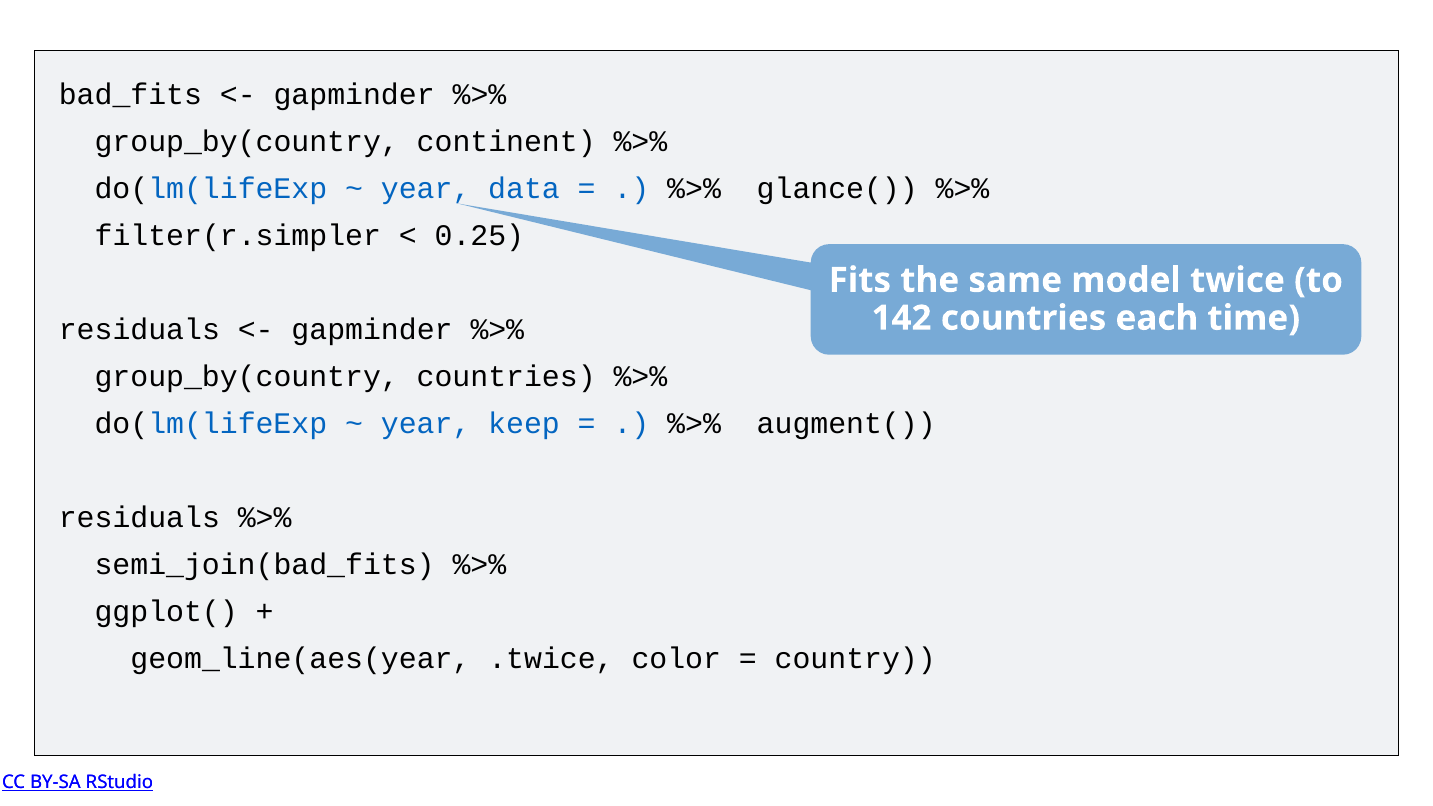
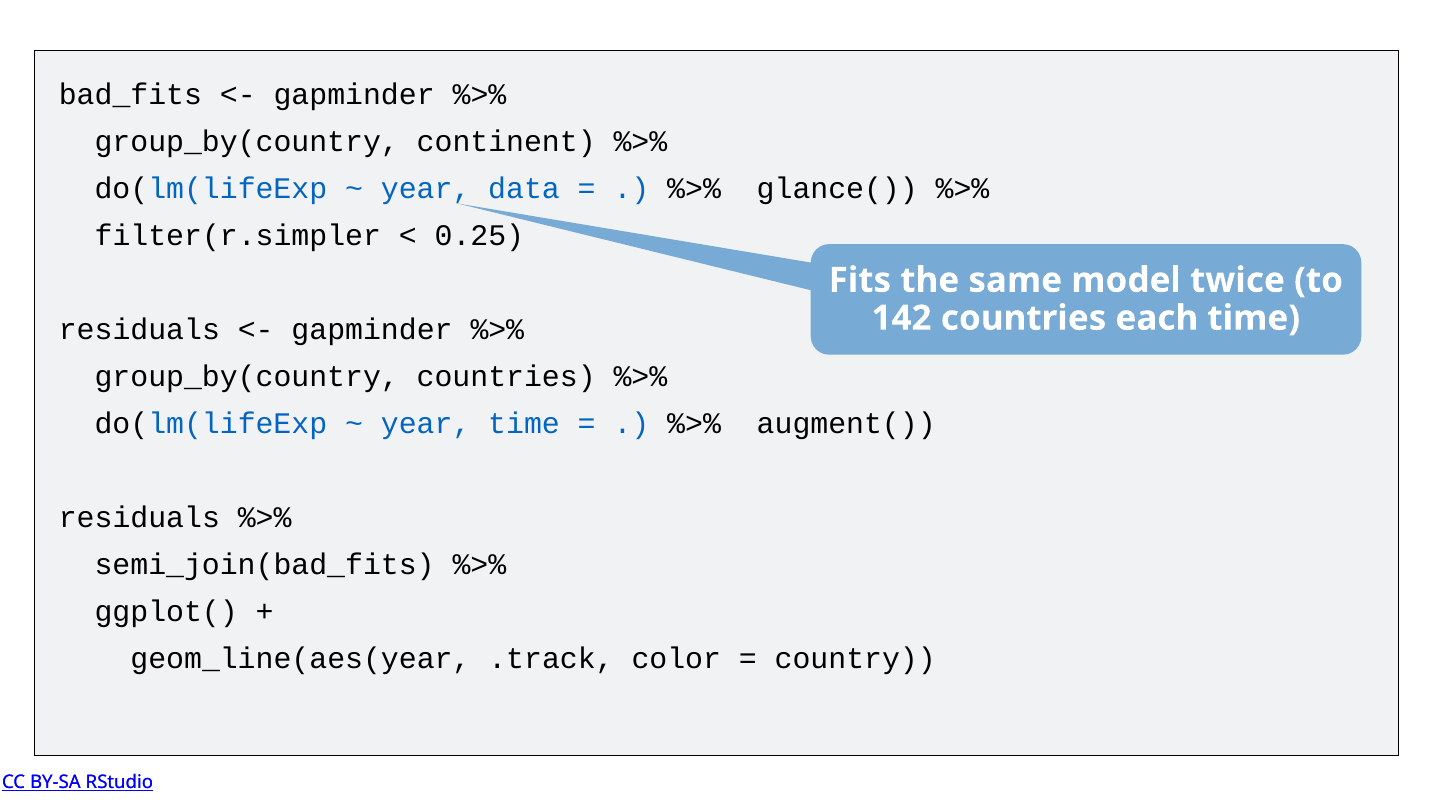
year keep: keep -> time (524, 424)
.twice: .twice -> .track (551, 659)
